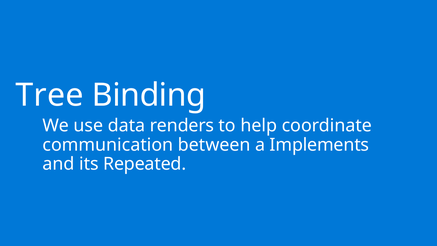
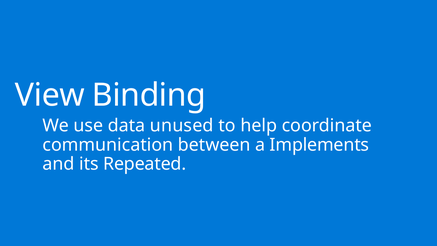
Tree: Tree -> View (50, 95)
renders: renders -> unused (182, 125)
